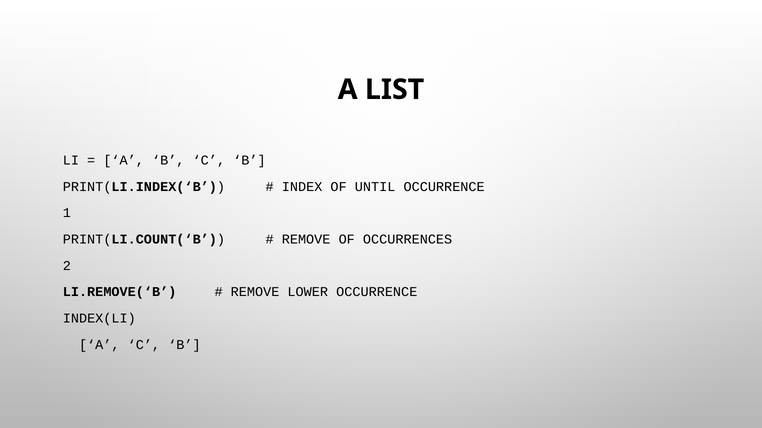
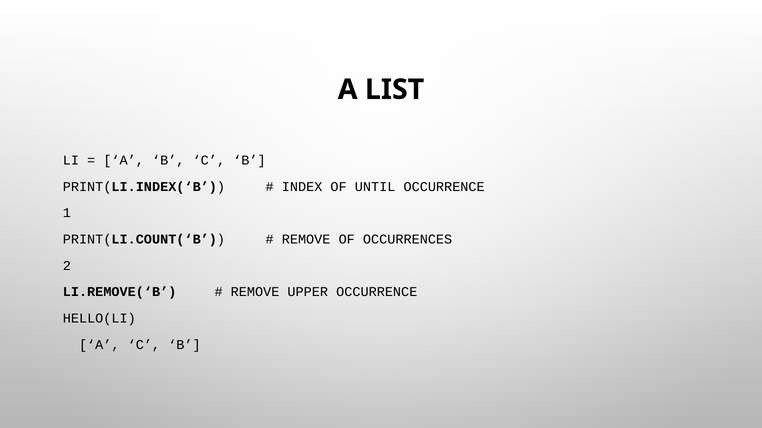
LOWER: LOWER -> UPPER (308, 292)
INDEX(LI: INDEX(LI -> HELLO(LI (99, 319)
